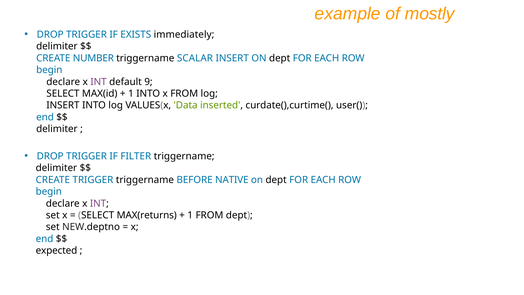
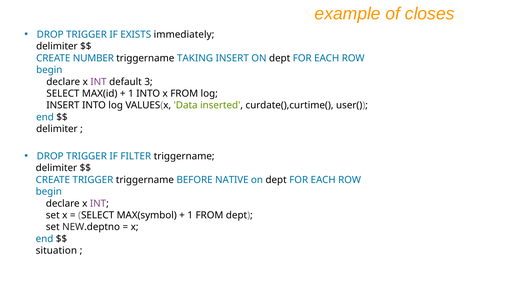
mostly: mostly -> closes (430, 14)
SCALAR: SCALAR -> TAKING (195, 58)
9: 9 -> 3 (148, 82)
MAX(returns: MAX(returns -> MAX(symbol (147, 215)
expected: expected -> situation (56, 250)
